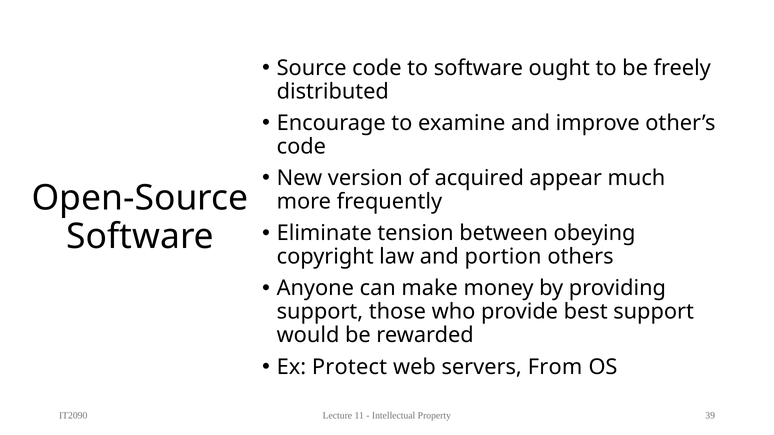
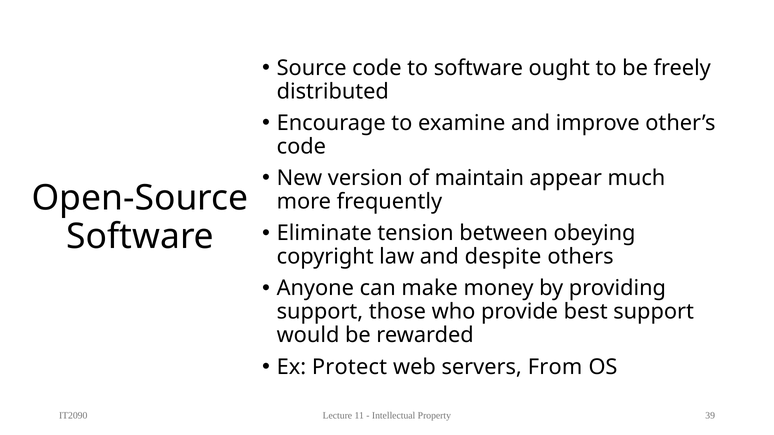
acquired: acquired -> maintain (479, 178)
portion: portion -> despite (503, 257)
